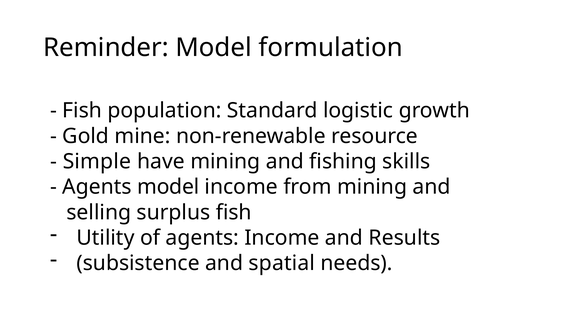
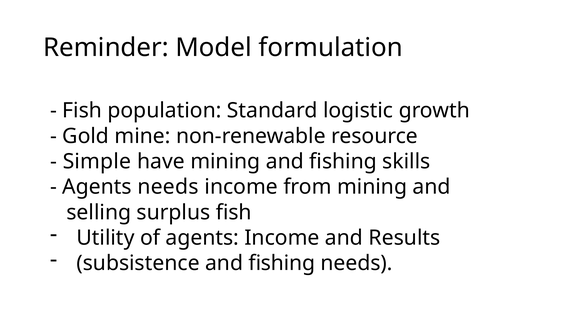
Agents model: model -> needs (168, 187)
subsistence and spatial: spatial -> fishing (282, 263)
